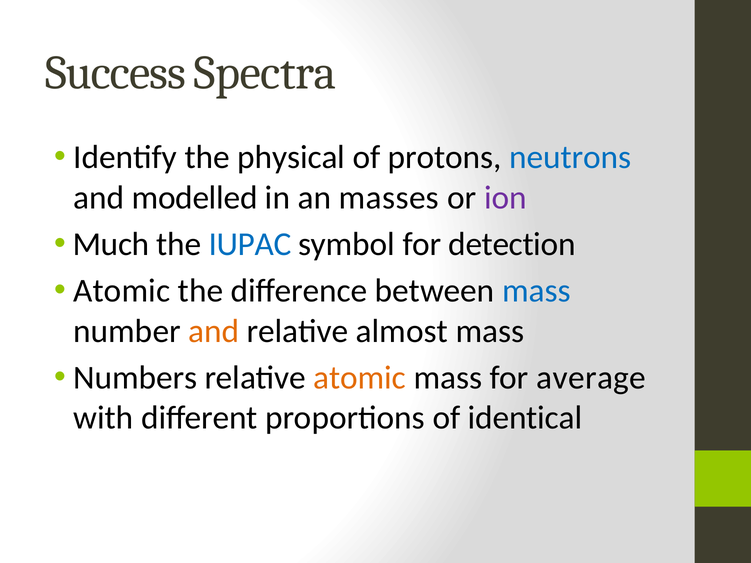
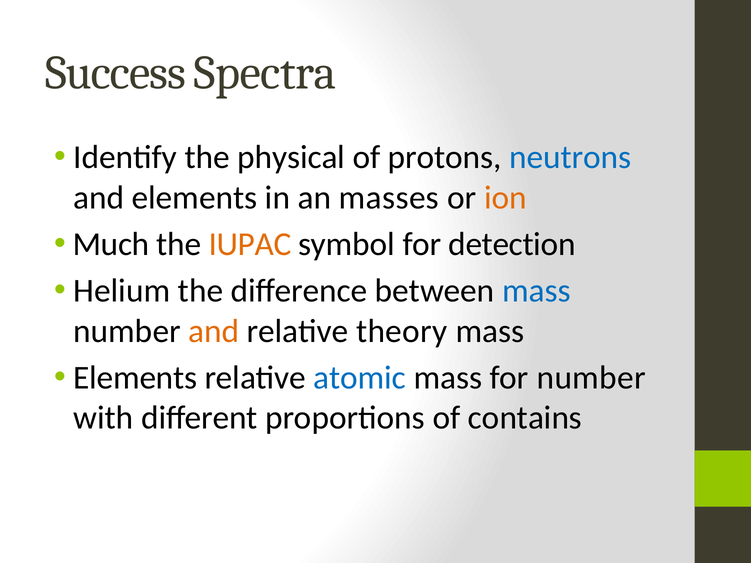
and modelled: modelled -> elements (195, 198)
ion colour: purple -> orange (505, 198)
IUPAC colour: blue -> orange (250, 244)
Atomic: Atomic -> Helium (122, 291)
almost: almost -> theory (402, 331)
Numbers: Numbers -> Elements (135, 378)
atomic colour: orange -> blue (360, 378)
for average: average -> number (591, 378)
identical: identical -> contains (525, 418)
